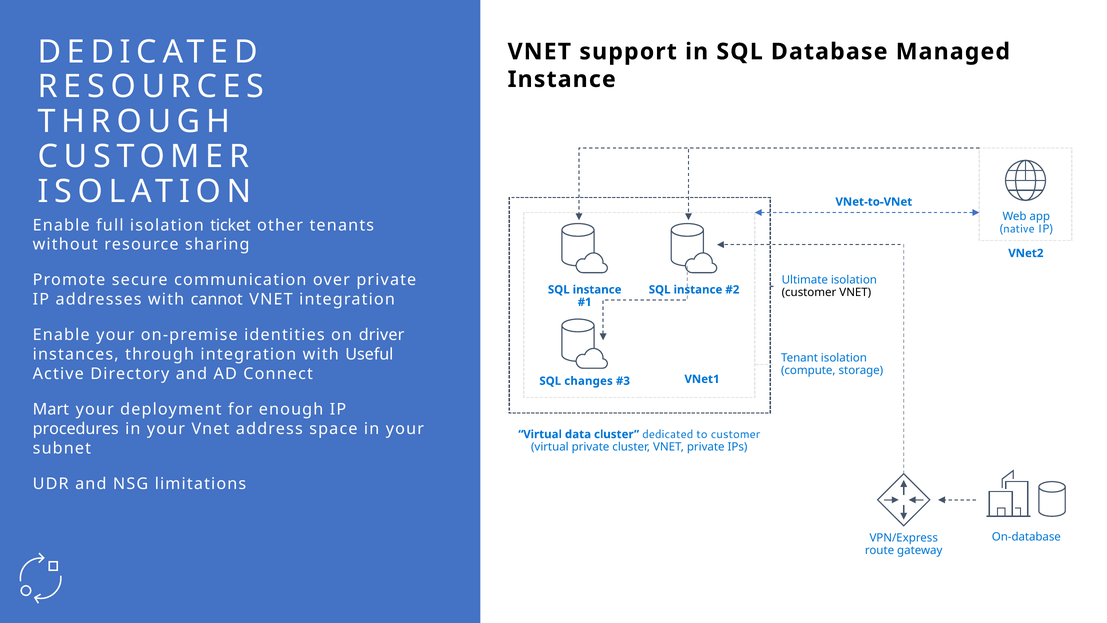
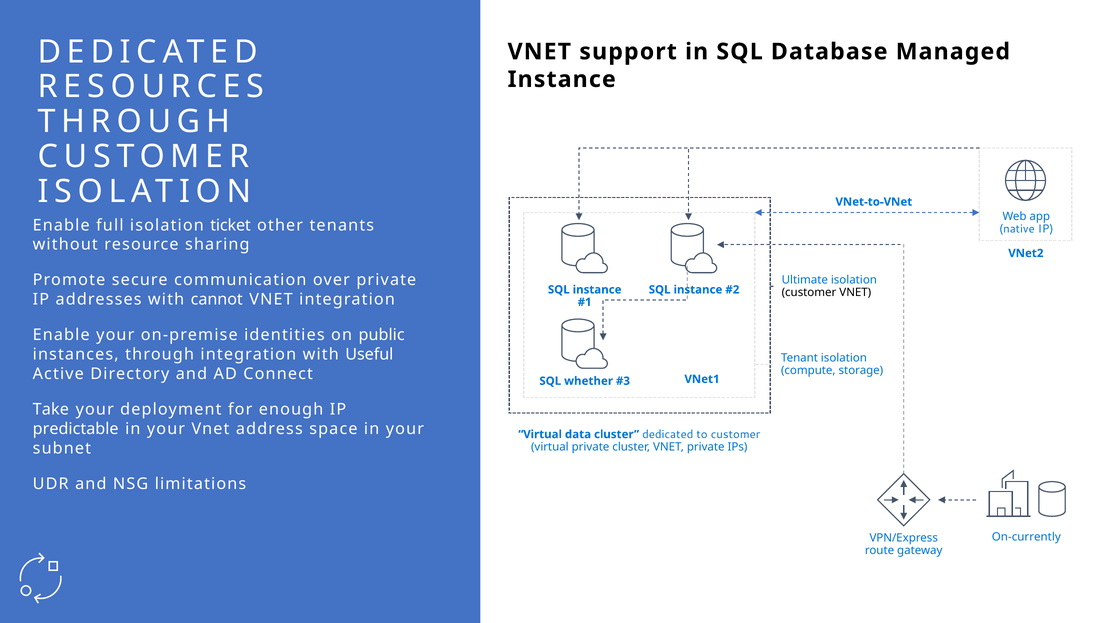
driver: driver -> public (382, 335)
changes: changes -> whether (589, 381)
Mart: Mart -> Take (51, 409)
procedures: procedures -> predictable (76, 429)
On-database: On-database -> On-currently (1026, 537)
